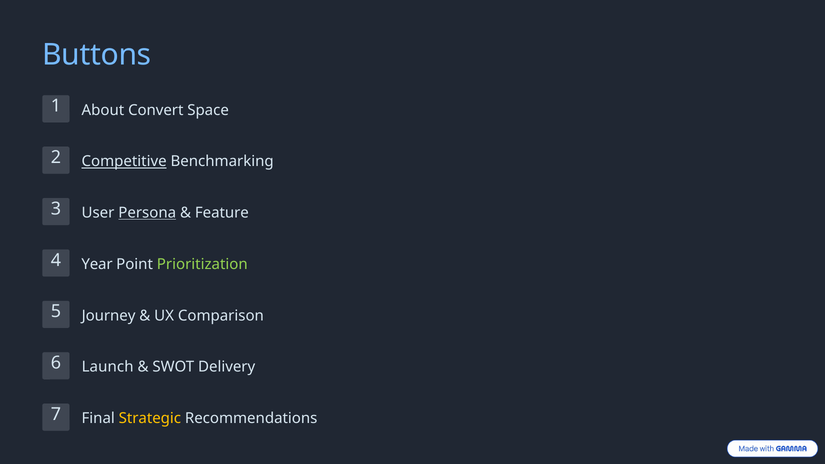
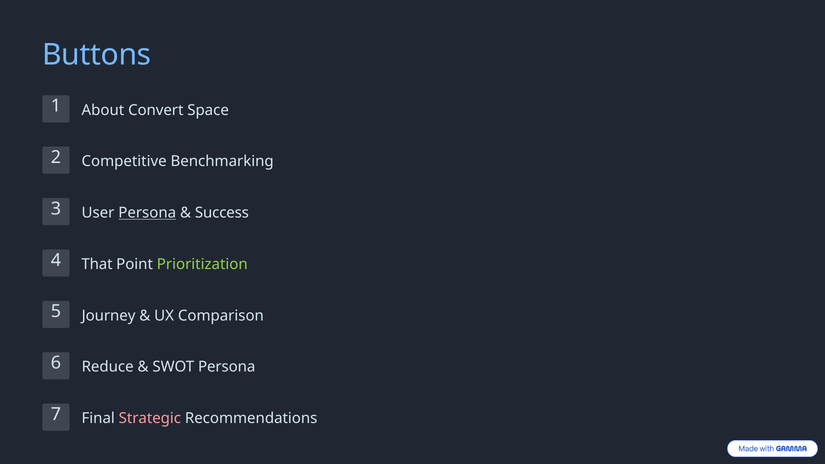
Competitive underline: present -> none (124, 161)
Feature: Feature -> Success (222, 213)
Year: Year -> That (97, 264)
Launch: Launch -> Reduce (108, 367)
SWOT Delivery: Delivery -> Persona (227, 367)
Strategic colour: yellow -> pink (150, 418)
